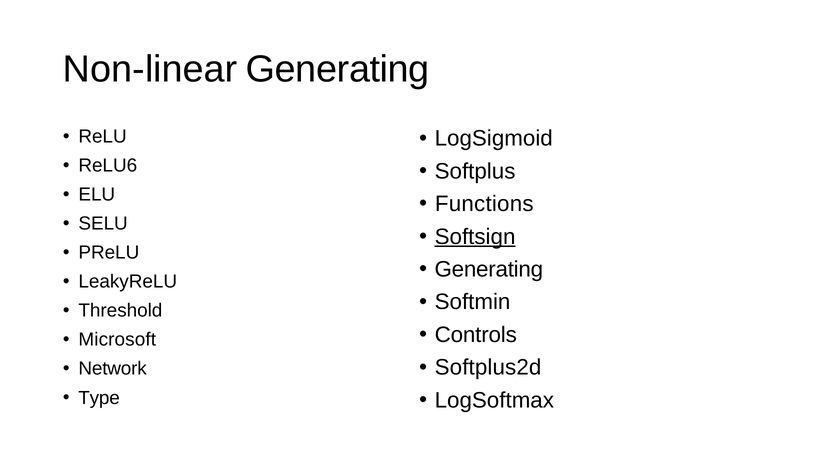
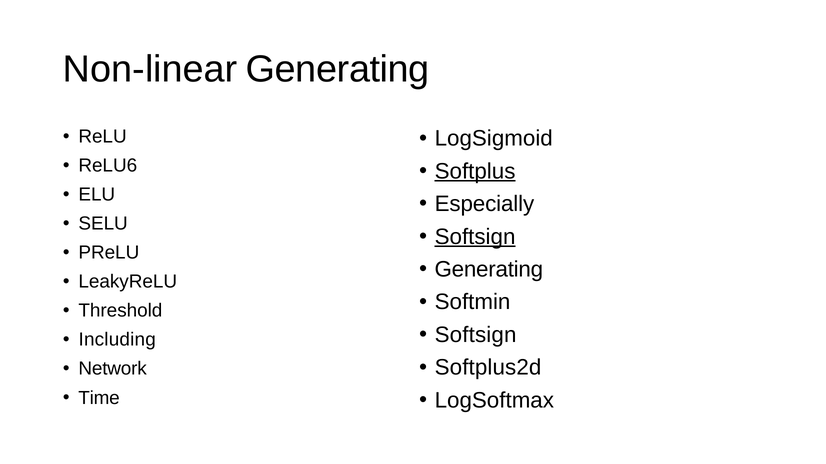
Softplus underline: none -> present (475, 171)
Functions: Functions -> Especially (484, 204)
Controls: Controls -> Softsign (476, 335)
Microsoft: Microsoft -> Including (117, 340)
Type: Type -> Time (99, 398)
